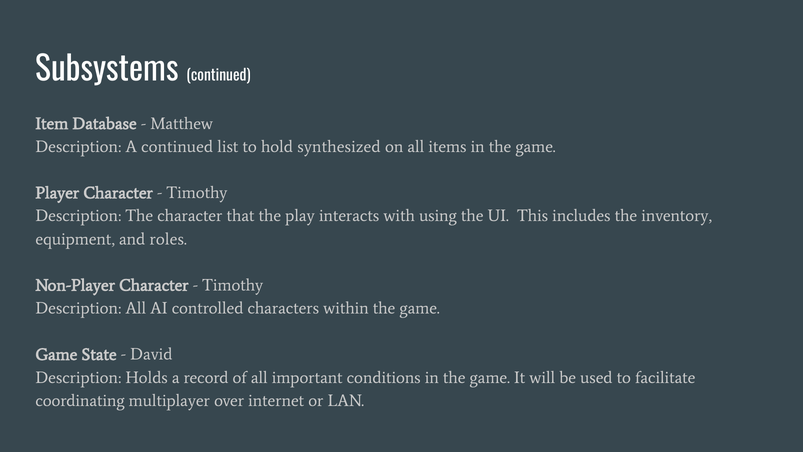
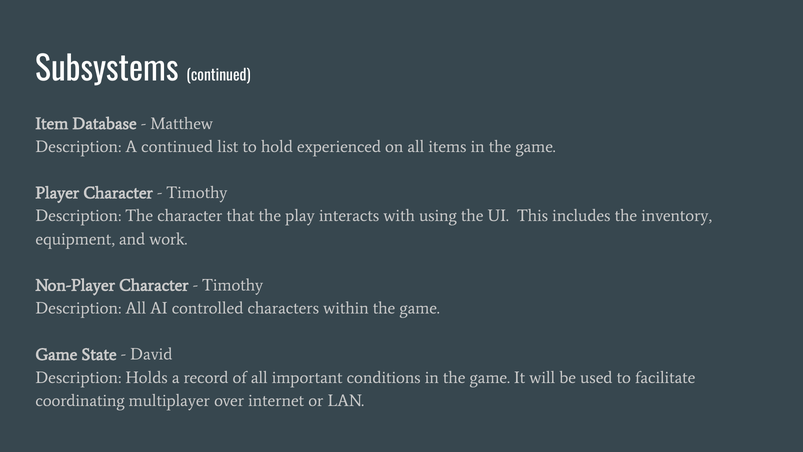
synthesized: synthesized -> experienced (339, 147)
roles: roles -> work (168, 239)
